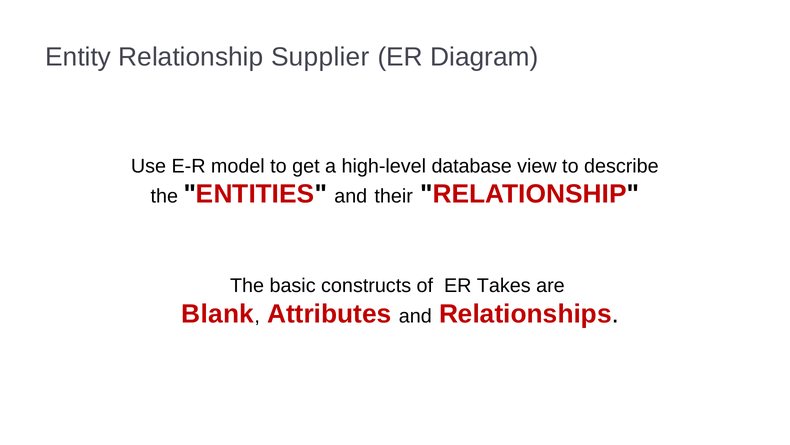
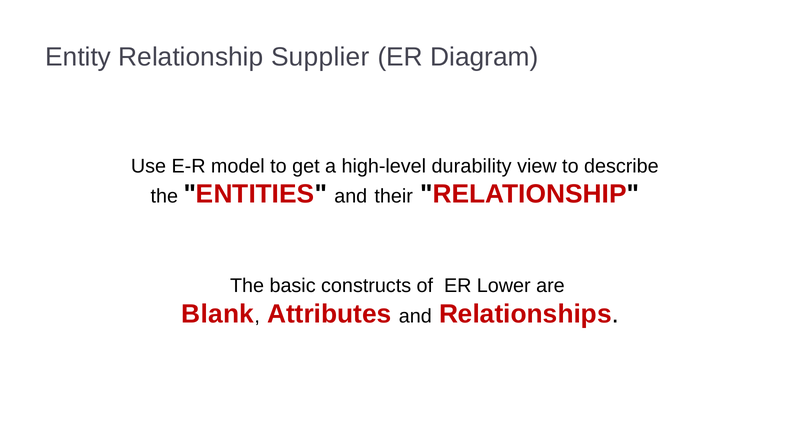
database: database -> durability (472, 166)
Takes: Takes -> Lower (504, 285)
